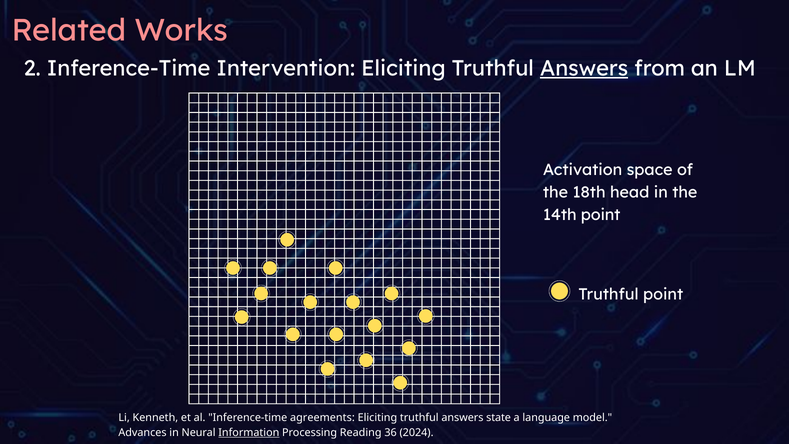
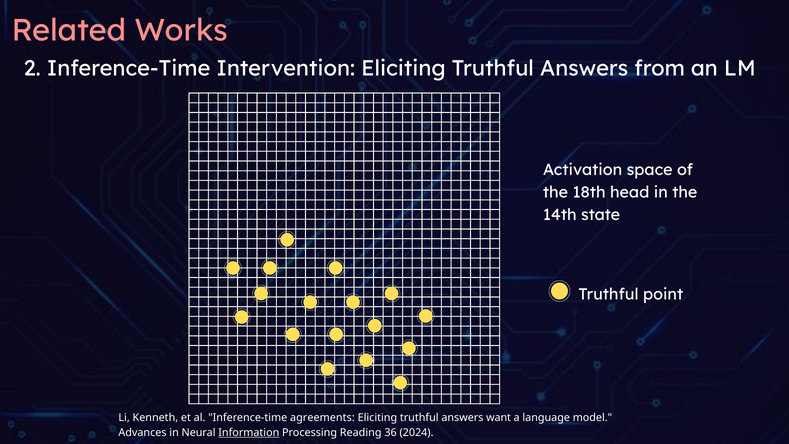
Answers underline: present -> none (584, 68)
14th point: point -> state (601, 215)
state: state -> want (499, 417)
